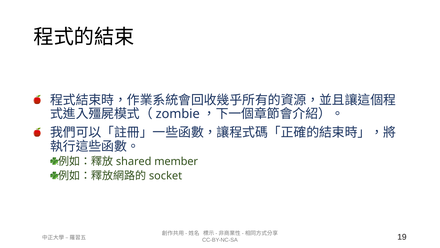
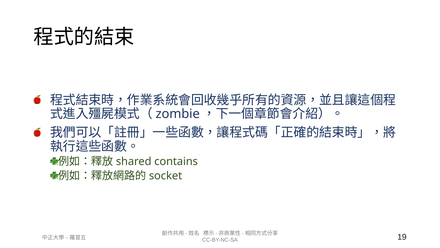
member: member -> contains (176, 161)
